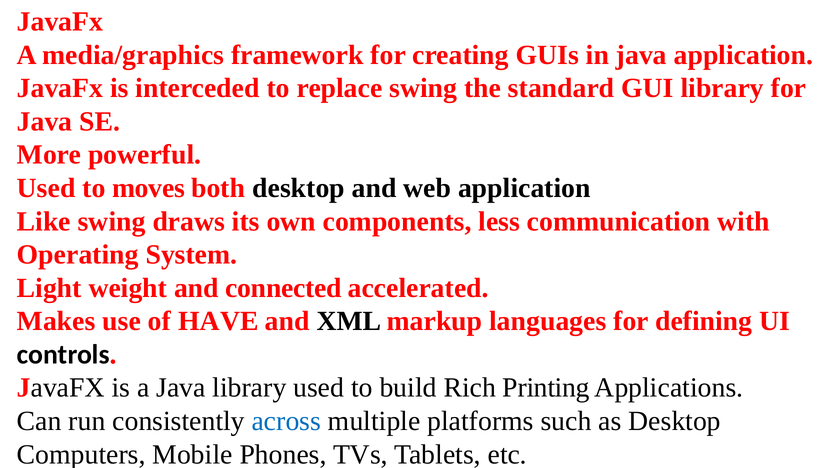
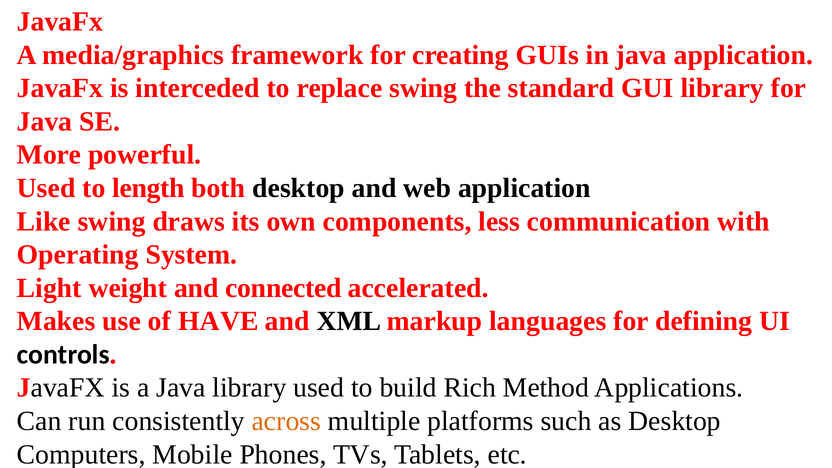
moves: moves -> length (148, 188)
Printing: Printing -> Method (546, 388)
across colour: blue -> orange (286, 421)
